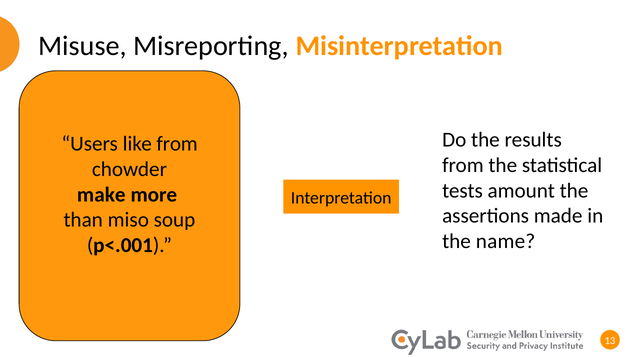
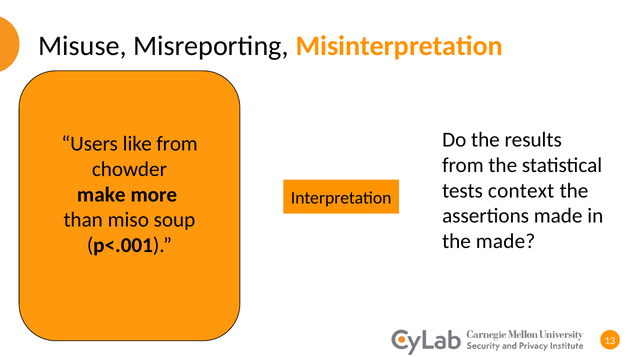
amount: amount -> context (521, 191)
the name: name -> made (506, 241)
